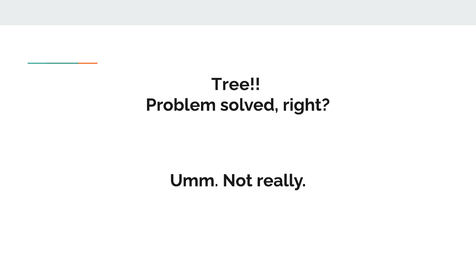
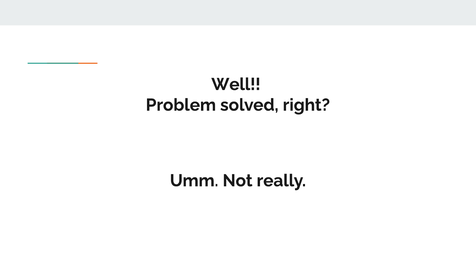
Tree: Tree -> Well (236, 84)
